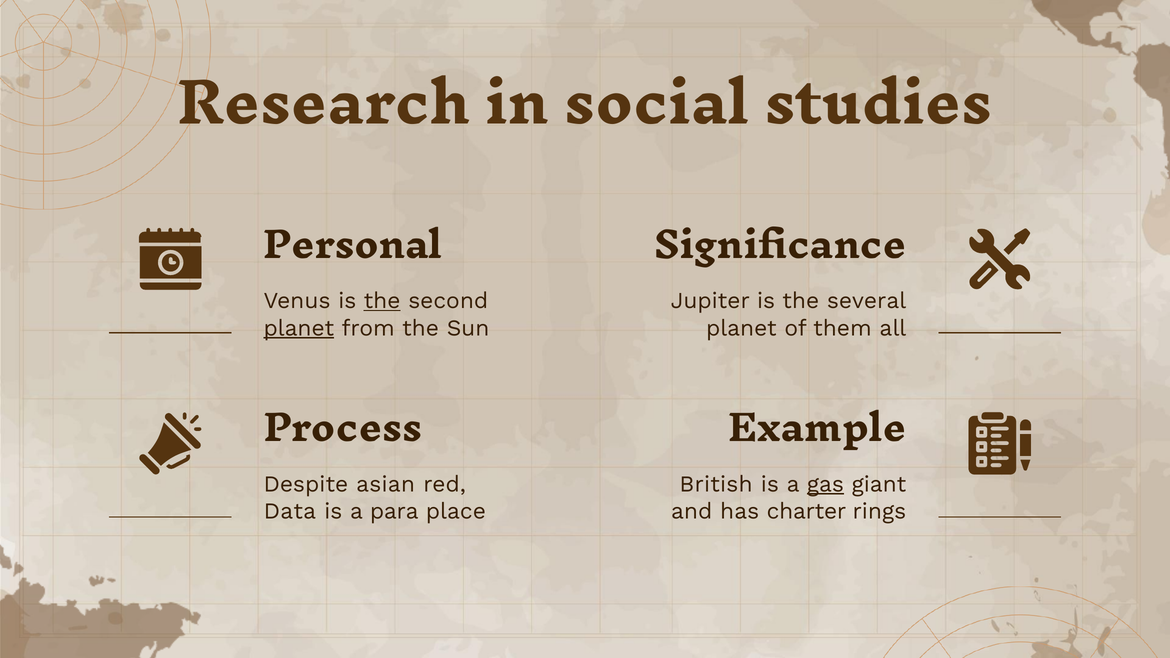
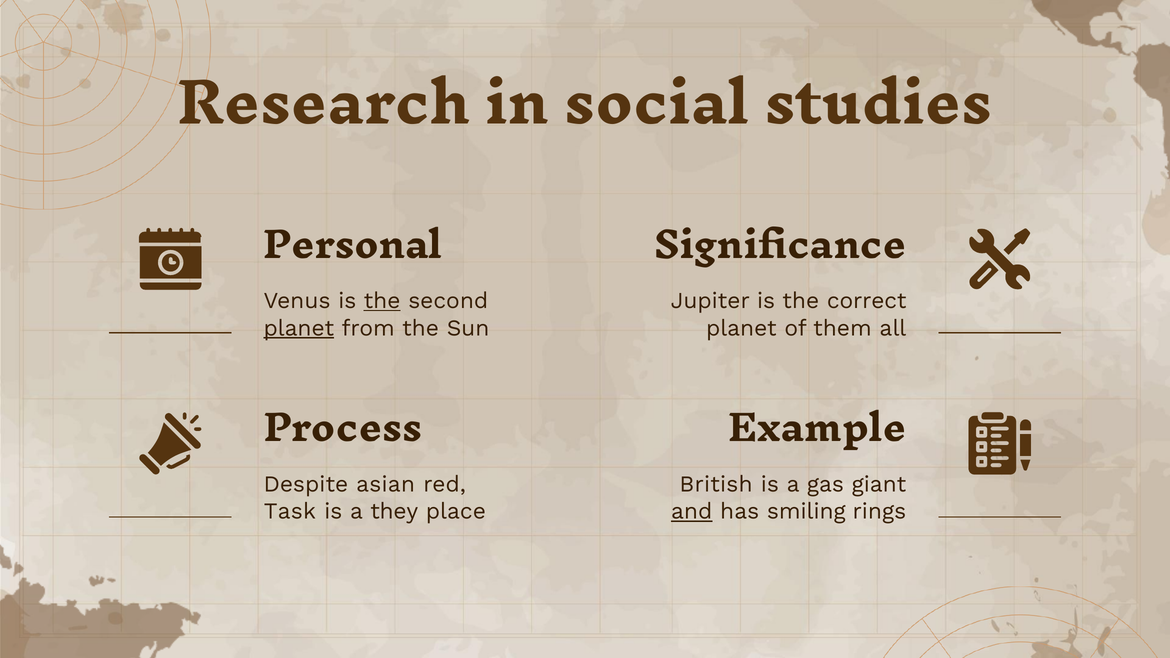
several: several -> correct (867, 301)
gas underline: present -> none (825, 484)
Data: Data -> Task (290, 512)
para: para -> they (394, 512)
and underline: none -> present (692, 512)
charter: charter -> smiling (806, 512)
